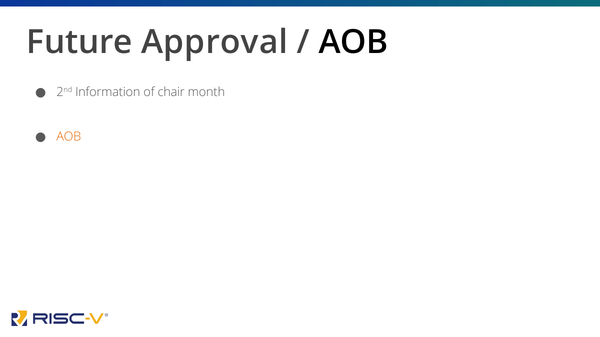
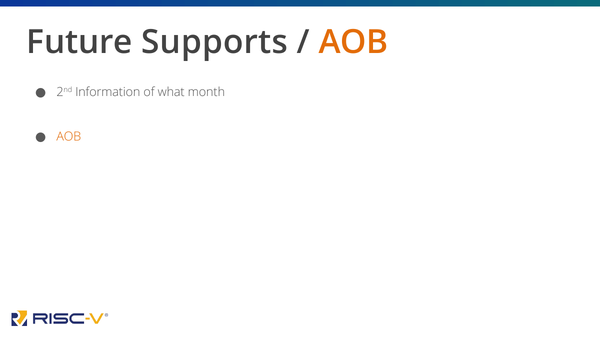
Approval: Approval -> Supports (215, 43)
AOB colour: black -> orange (353, 43)
chair: chair -> what (171, 92)
